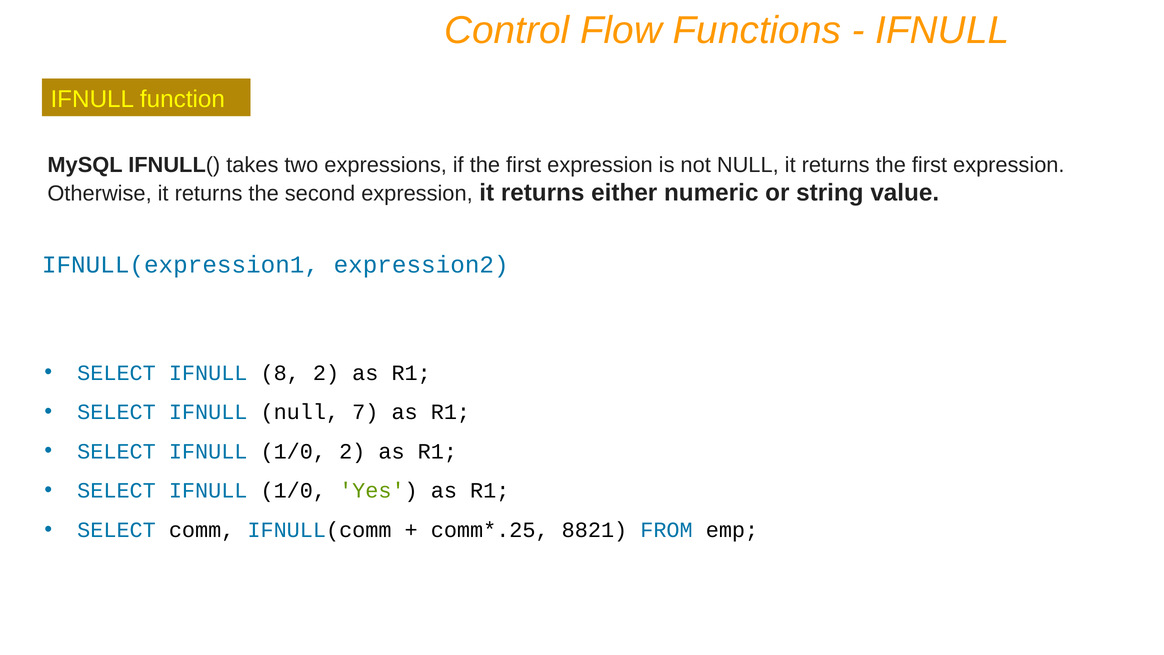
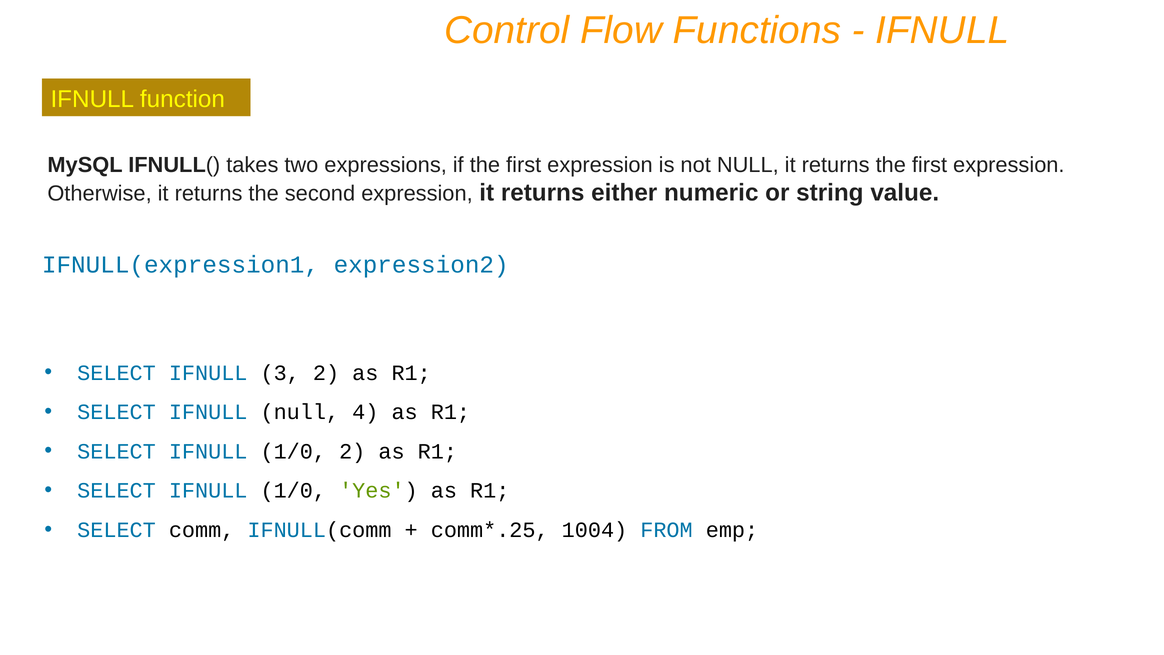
8: 8 -> 3 (280, 373)
7: 7 -> 4 (365, 412)
8821: 8821 -> 1004 (594, 530)
